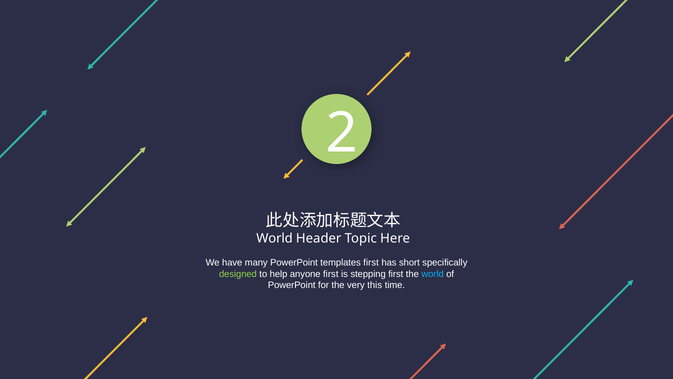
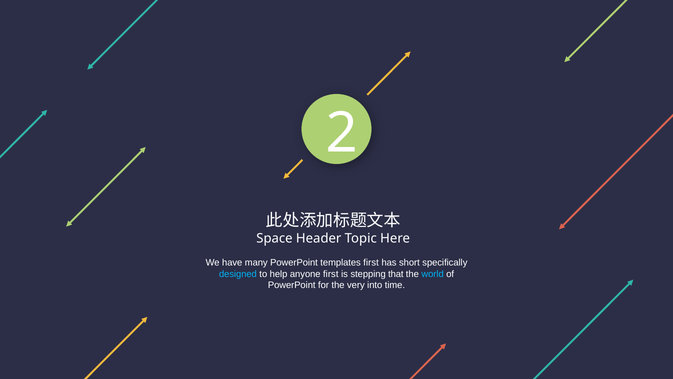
World: World -> Space (274, 238)
designed colour: light green -> light blue (238, 274)
stepping first: first -> that (396, 274)
this: this -> into (375, 285)
